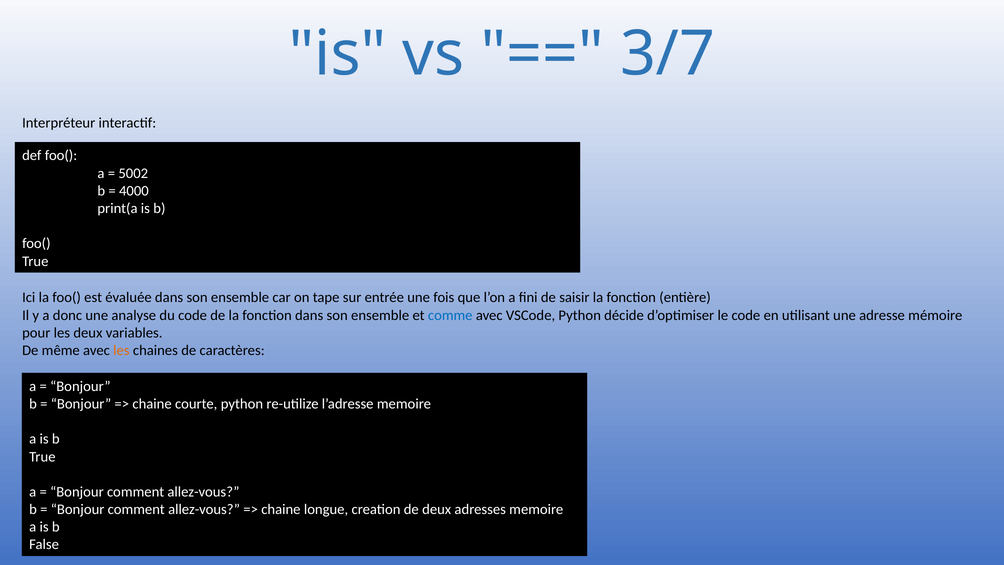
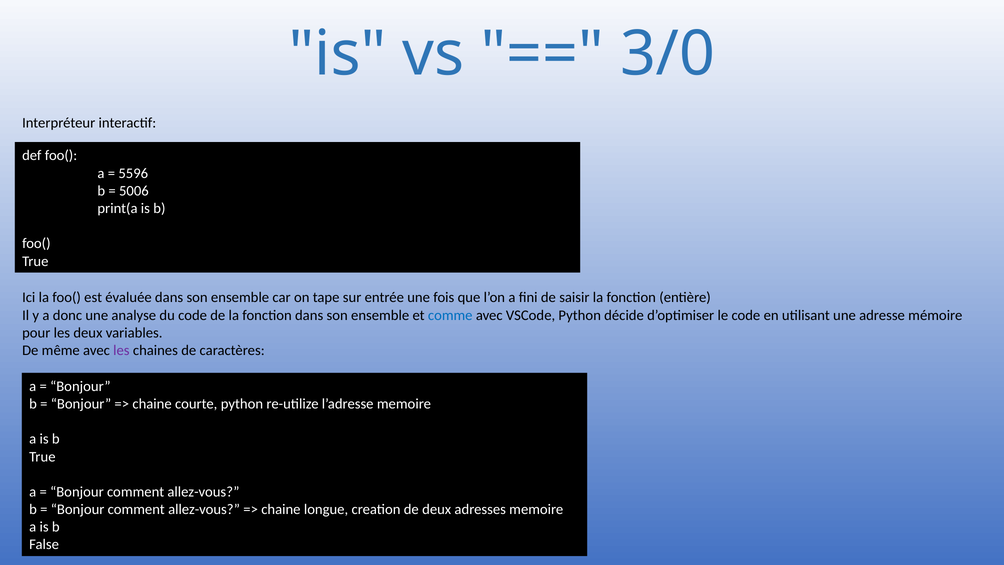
3/7: 3/7 -> 3/0 (668, 54)
5002: 5002 -> 5596 (133, 173)
4000: 4000 -> 5006 (134, 191)
les colour: orange -> purple (121, 350)
